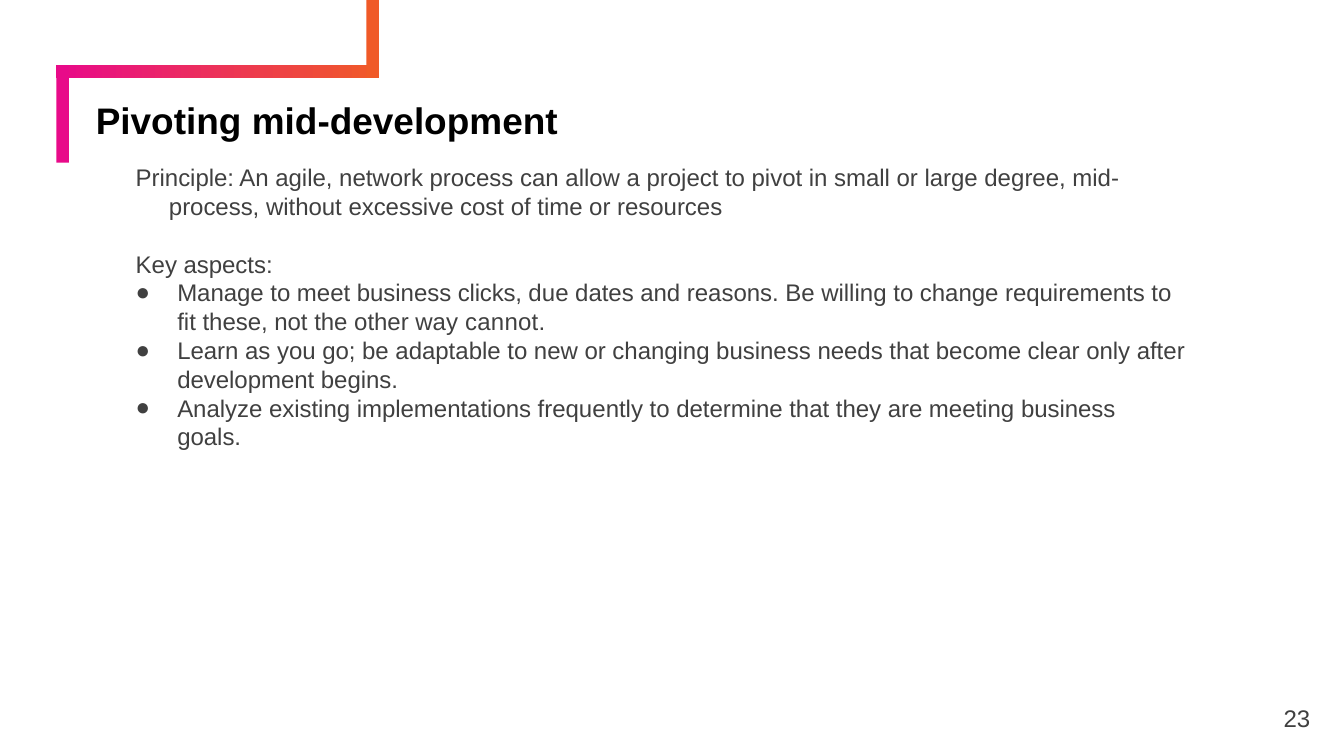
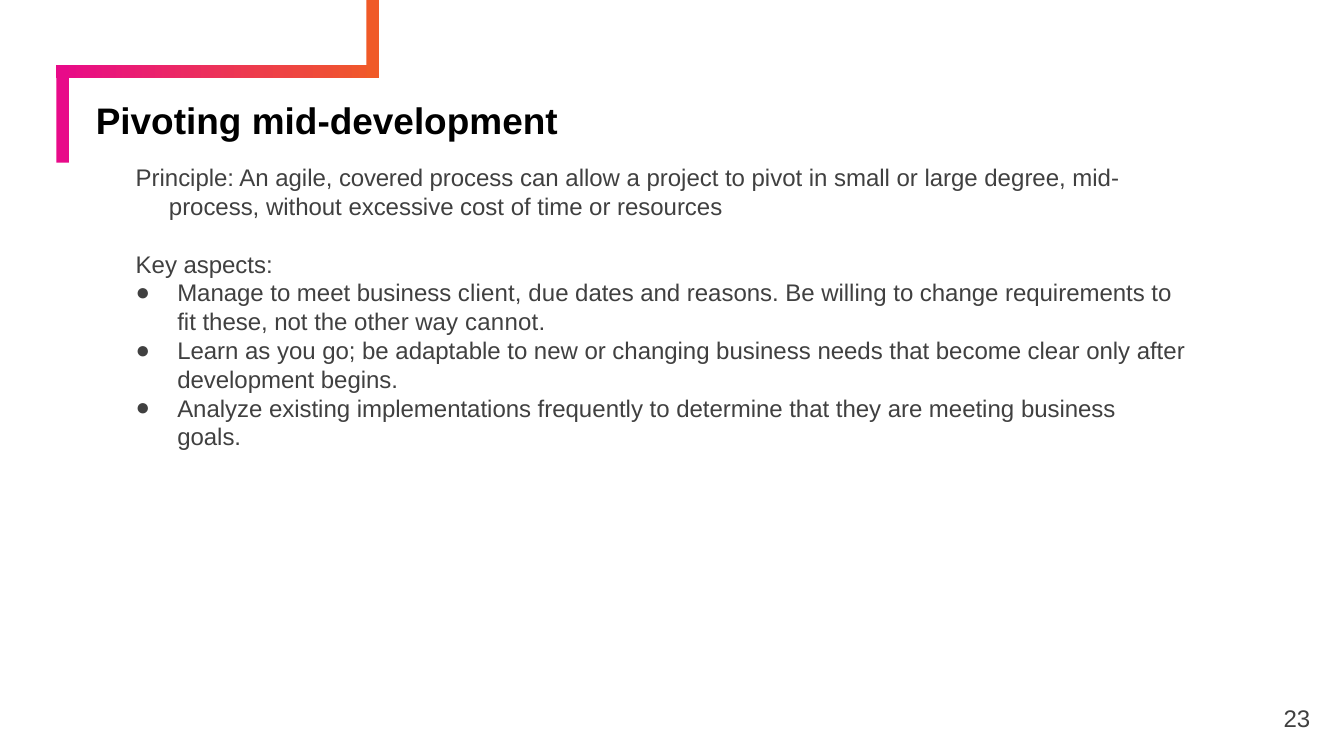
network: network -> covered (381, 179)
clicks: clicks -> client (490, 294)
